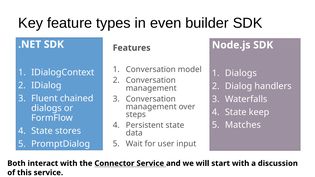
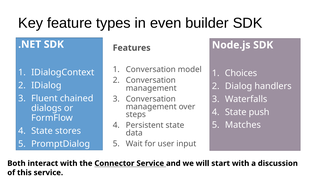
Dialogs: Dialogs -> Choices (241, 73)
keep: keep -> push (259, 112)
